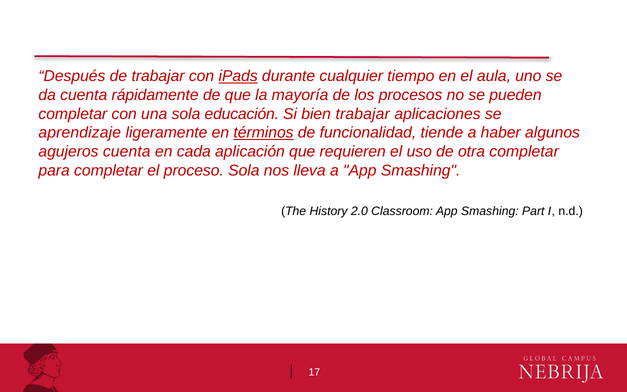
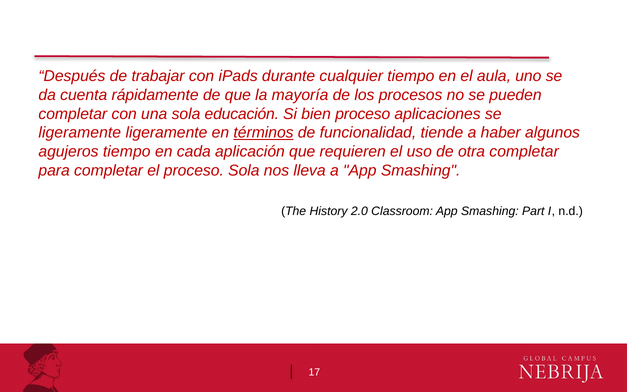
iPads underline: present -> none (238, 76)
bien trabajar: trabajar -> proceso (363, 114)
aprendizaje: aprendizaje -> ligeramente (80, 133)
agujeros cuenta: cuenta -> tiempo (127, 152)
